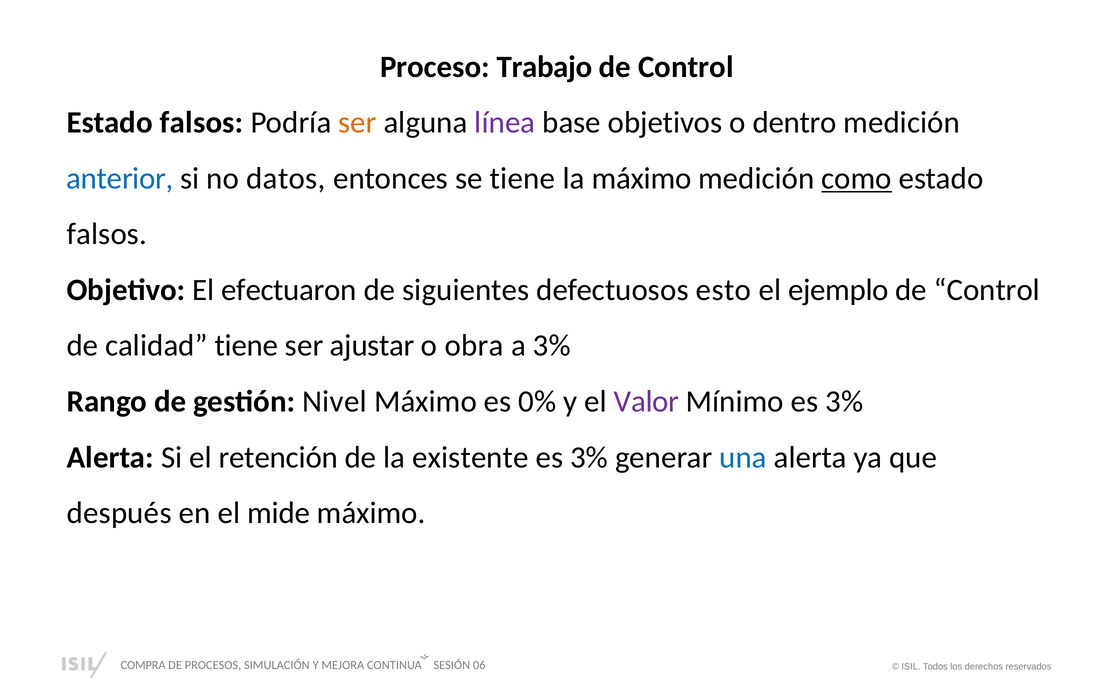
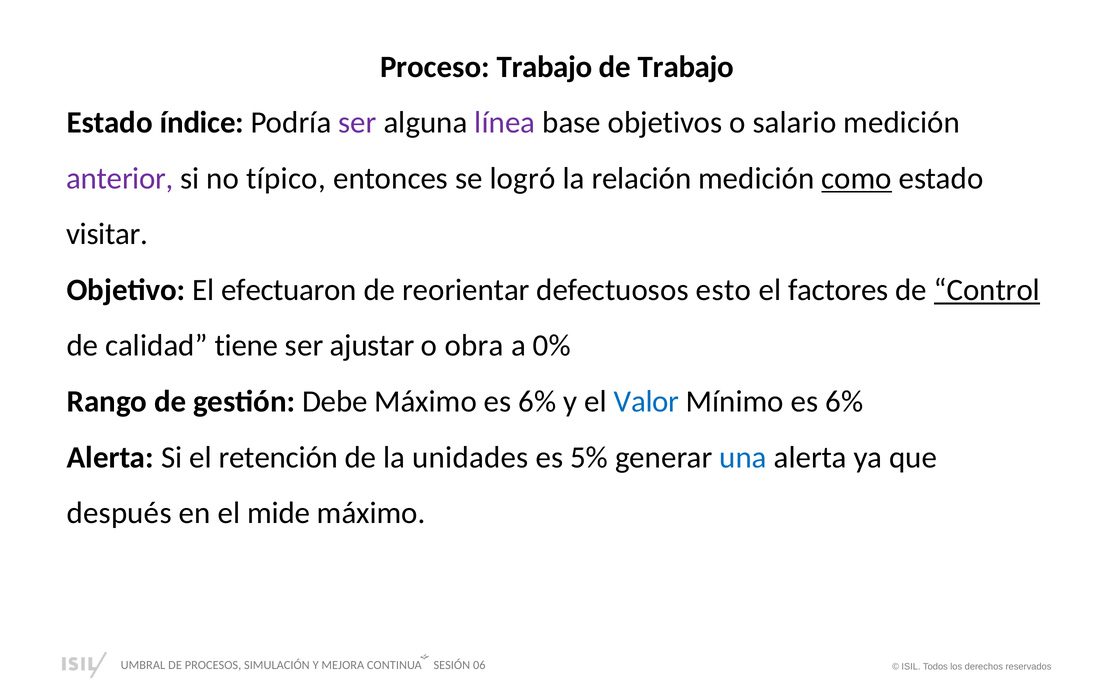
Control: Control -> Trabajo (686, 67)
falsos: falsos -> índice (202, 123)
ser colour: orange -> purple (357, 123)
dentro: dentro -> salario (794, 123)
anterior colour: blue -> purple (120, 178)
datos: datos -> típico (286, 178)
se tiene: tiene -> logró (523, 178)
la máximo: máximo -> relación (641, 178)
falsos: falsos -> visitar (107, 234)
siguientes: siguientes -> reorientar (466, 290)
ejemplo: ejemplo -> factores (838, 290)
Control underline: none -> present (987, 290)
a 3%: 3% -> 0% (552, 345)
Nivel: Nivel -> Debe (335, 401)
Máximo es 0%: 0% -> 6% (537, 401)
Valor colour: purple -> blue (646, 401)
Mínimo es 3%: 3% -> 6% (844, 401)
existente: existente -> unidades (470, 457)
3%: 3% -> 5% (589, 457)
COMPRA: COMPRA -> UMBRAL (143, 665)
